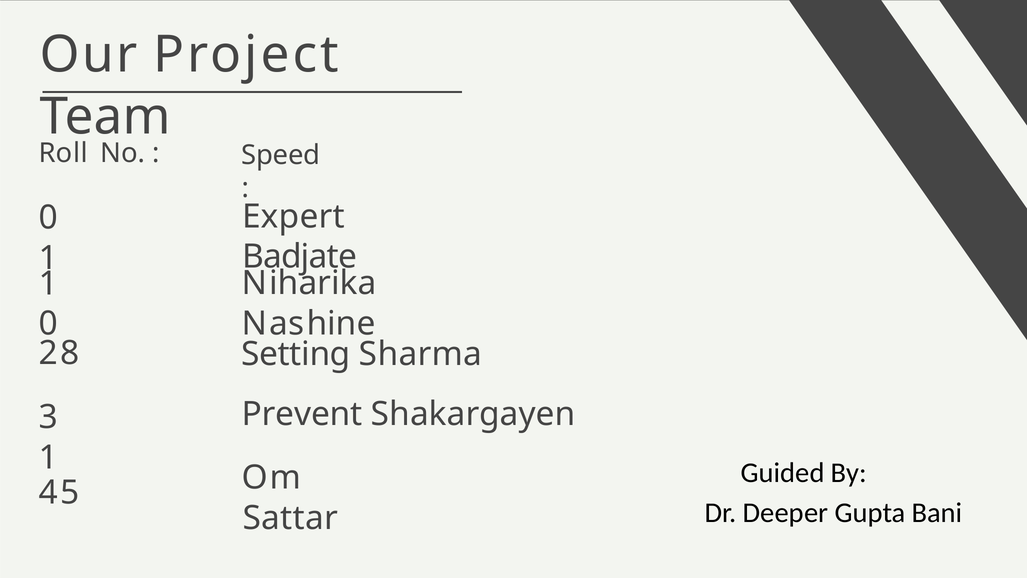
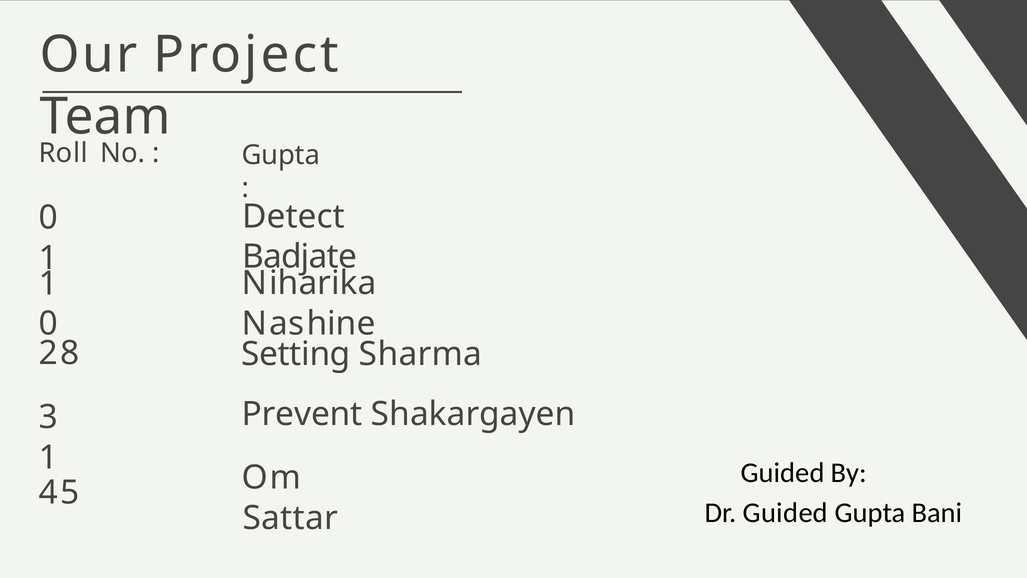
Speed: Speed -> Gupta (281, 155)
Expert: Expert -> Detect (294, 216)
Dr Deeper: Deeper -> Guided (785, 512)
